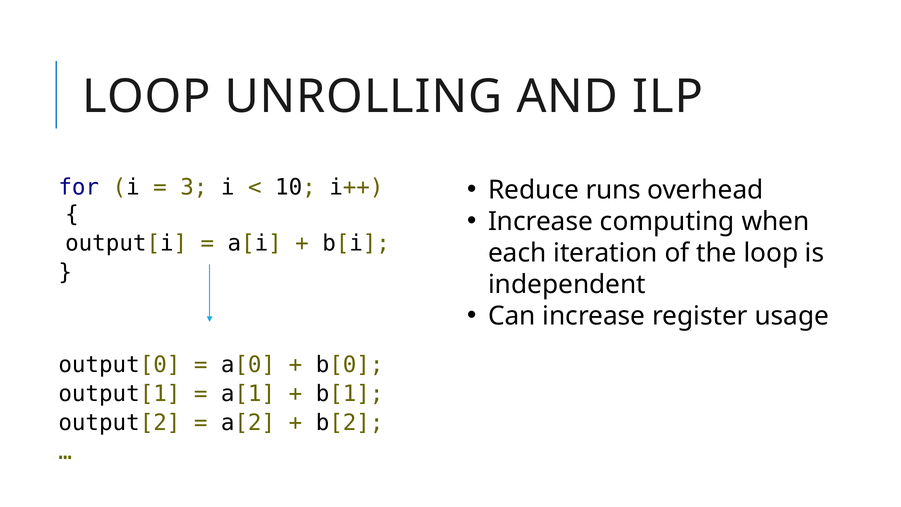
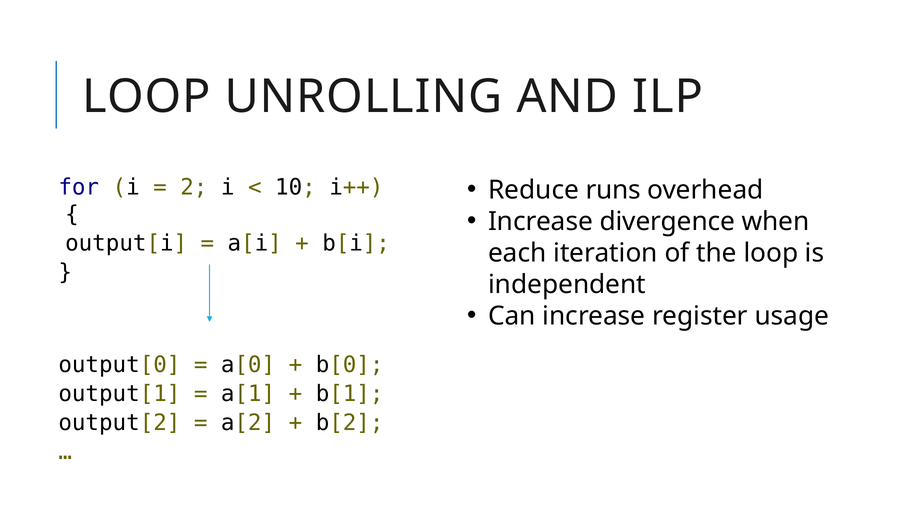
3: 3 -> 2 (194, 187)
computing: computing -> divergence (667, 221)
